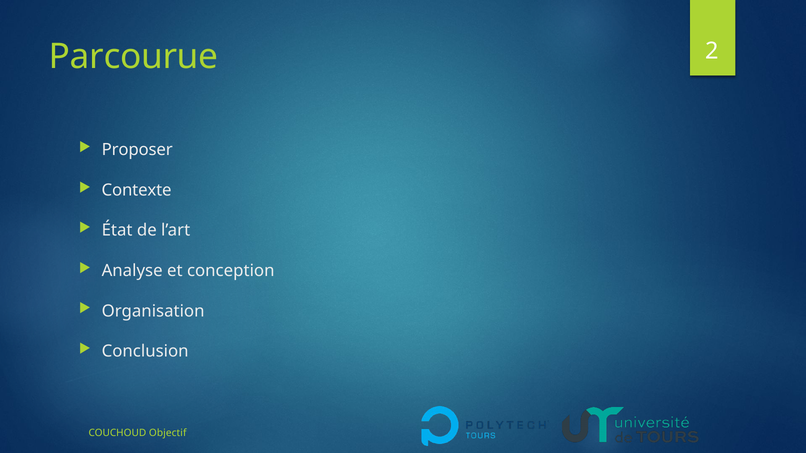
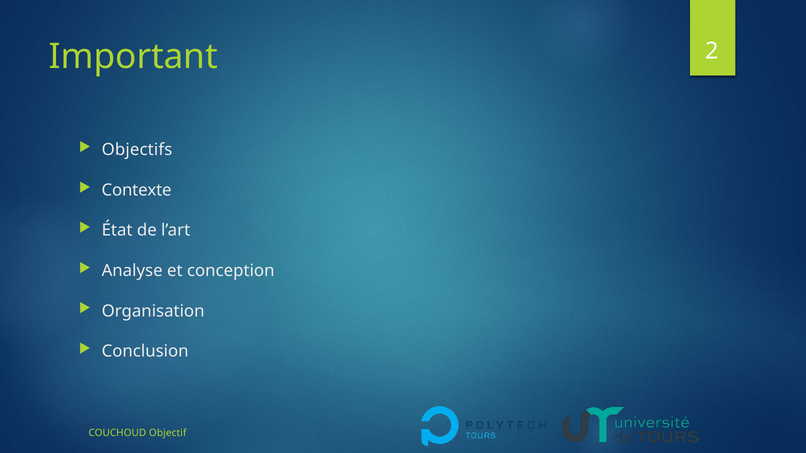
Parcourue: Parcourue -> Important (133, 57)
Proposer: Proposer -> Objectifs (137, 150)
